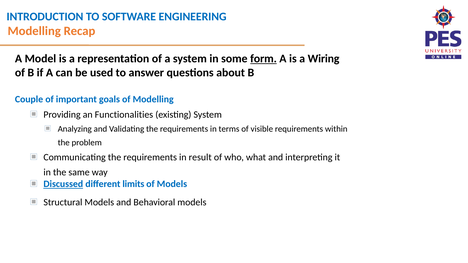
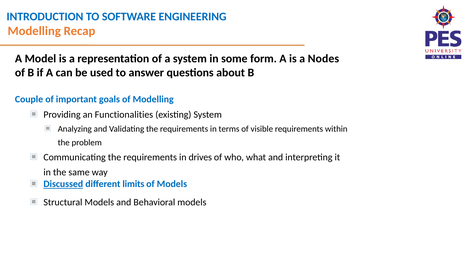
form underline: present -> none (264, 59)
Wiring: Wiring -> Nodes (323, 59)
result: result -> drives (200, 157)
